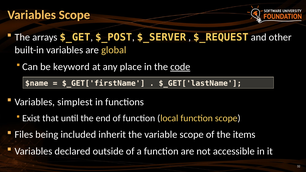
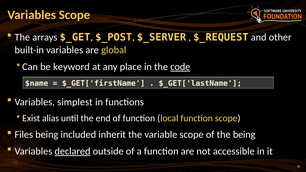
that: that -> alias (51, 118)
the items: items -> being (244, 135)
declared underline: none -> present (72, 151)
